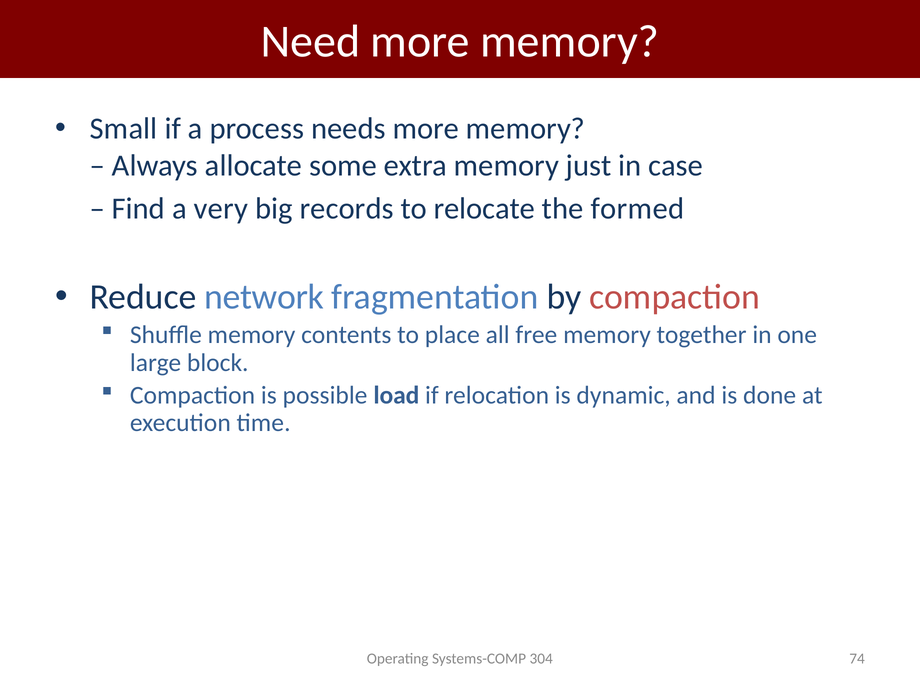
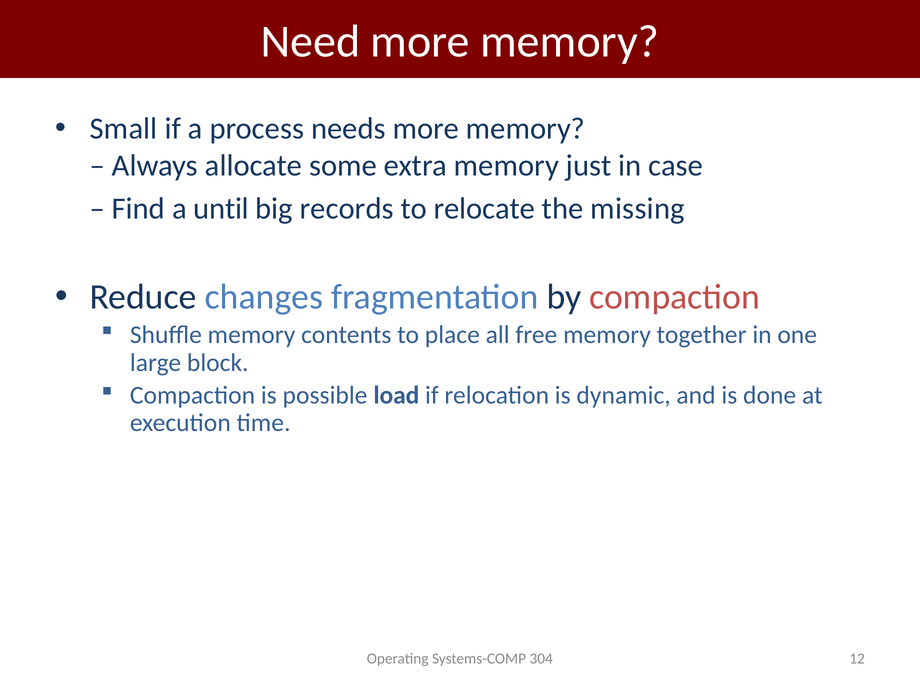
very: very -> until (221, 208)
formed: formed -> missing (638, 208)
network: network -> changes (264, 297)
74: 74 -> 12 (857, 659)
